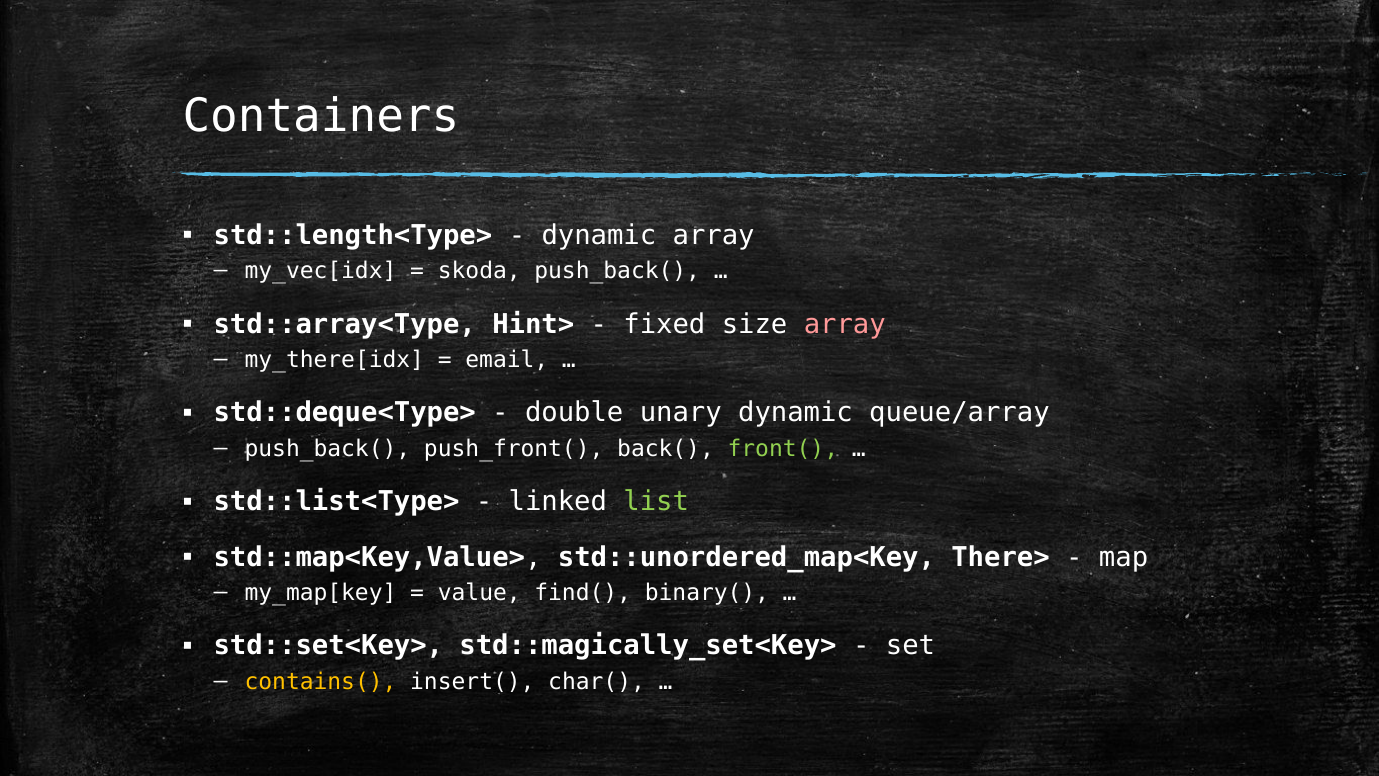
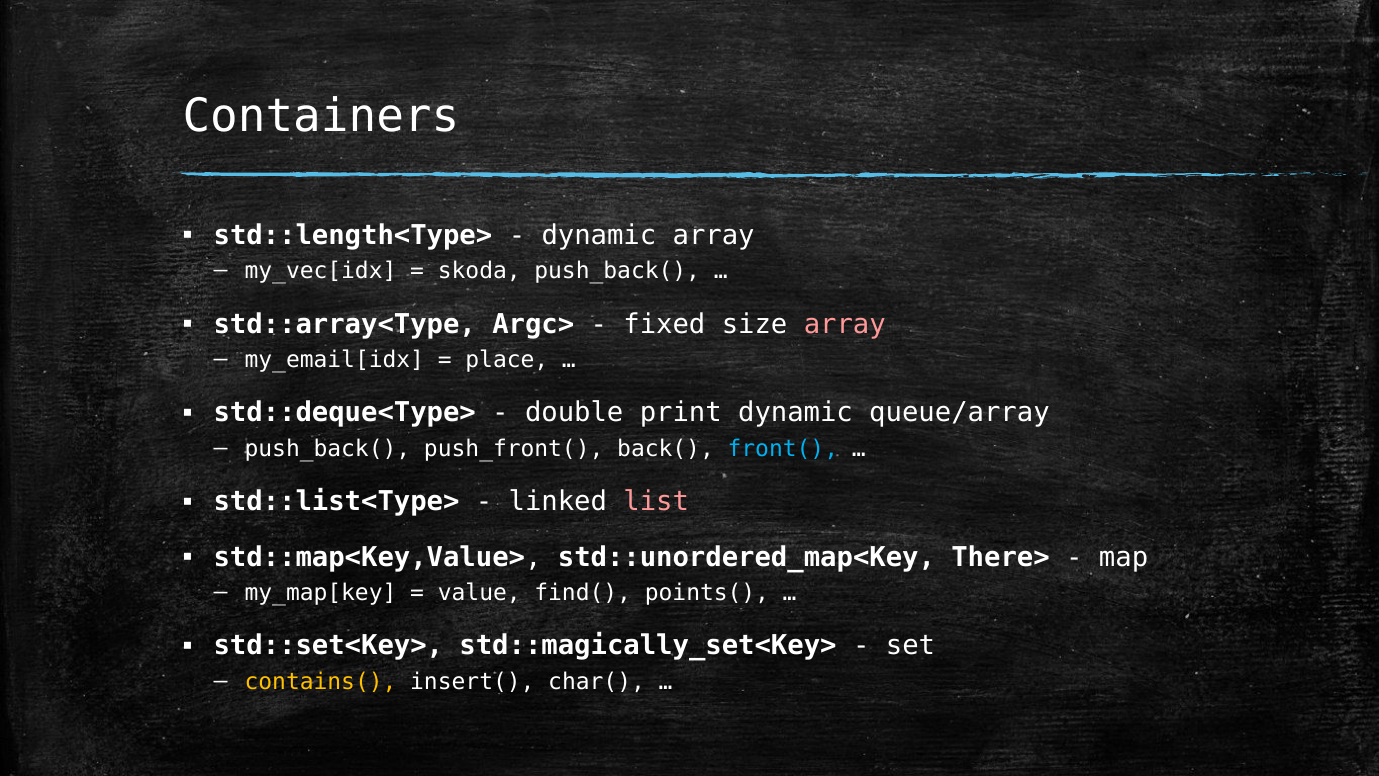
Hint>: Hint> -> Argc> (533, 324)
my_there[idx: my_there[idx -> my_email[idx (334, 360)
email: email -> place (507, 360)
unary: unary -> print (681, 413)
front( colour: light green -> light blue (783, 449)
list colour: light green -> pink (656, 502)
binary(: binary( -> points( (707, 593)
